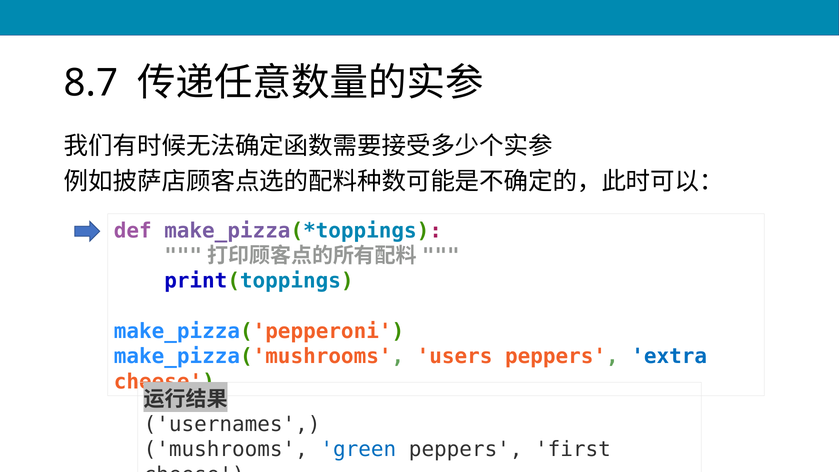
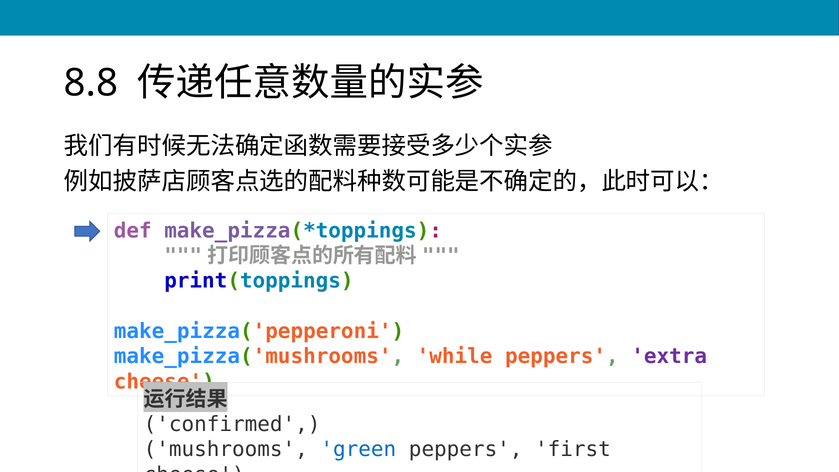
8.7: 8.7 -> 8.8 (91, 83)
users: users -> while (455, 357)
extra colour: blue -> purple (669, 357)
usernames: usernames -> confirmed (232, 424)
